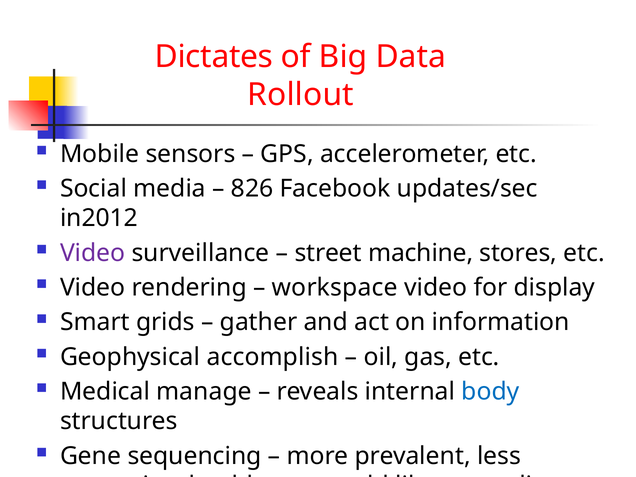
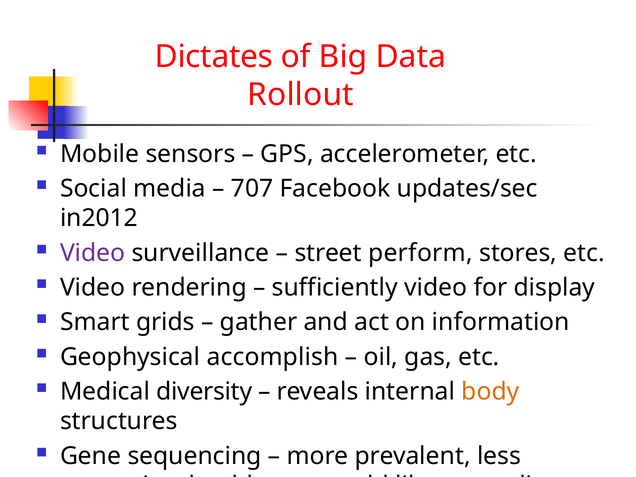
826: 826 -> 707 (252, 189)
machine: machine -> perform (420, 253)
workspace: workspace -> sufficiently (335, 288)
manage: manage -> diversity (204, 392)
body colour: blue -> orange (490, 392)
